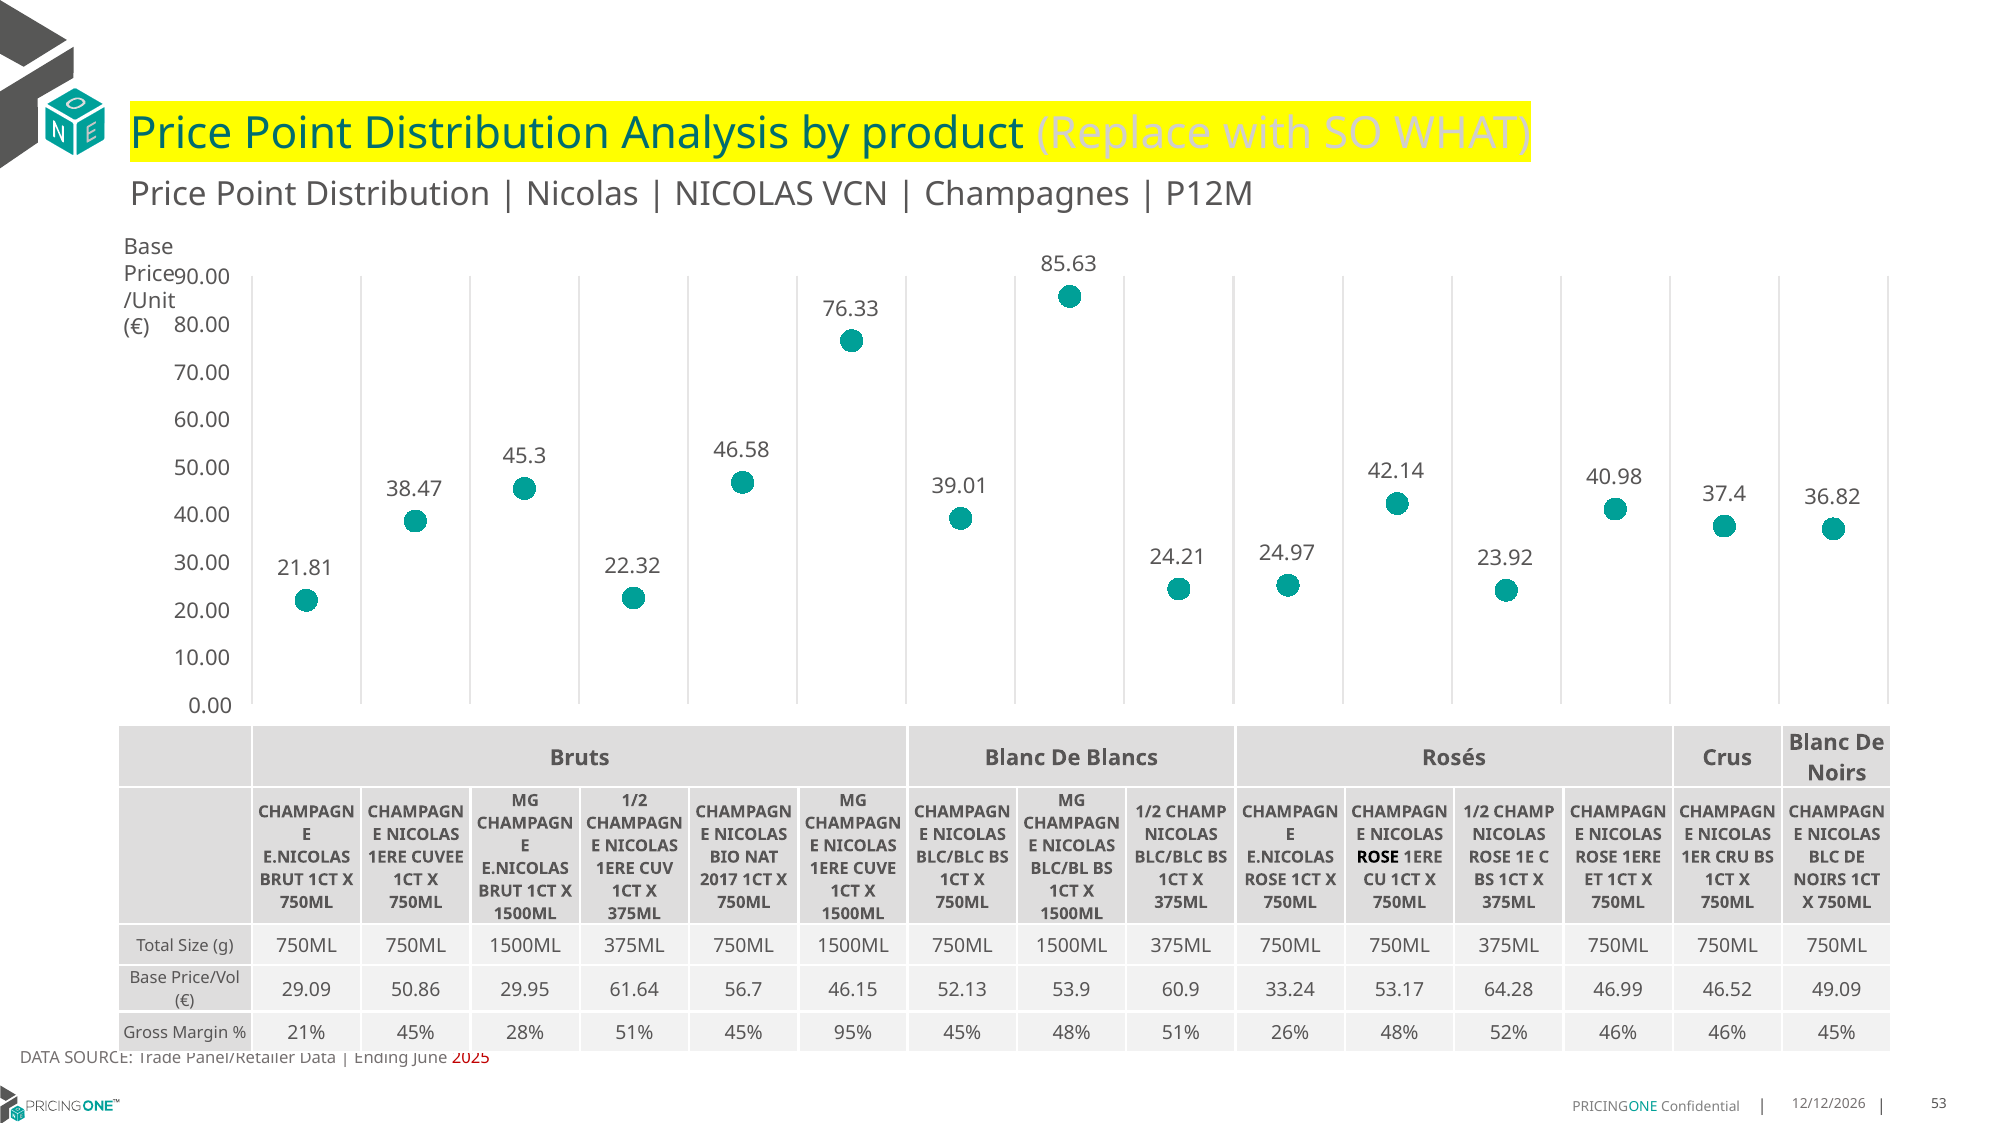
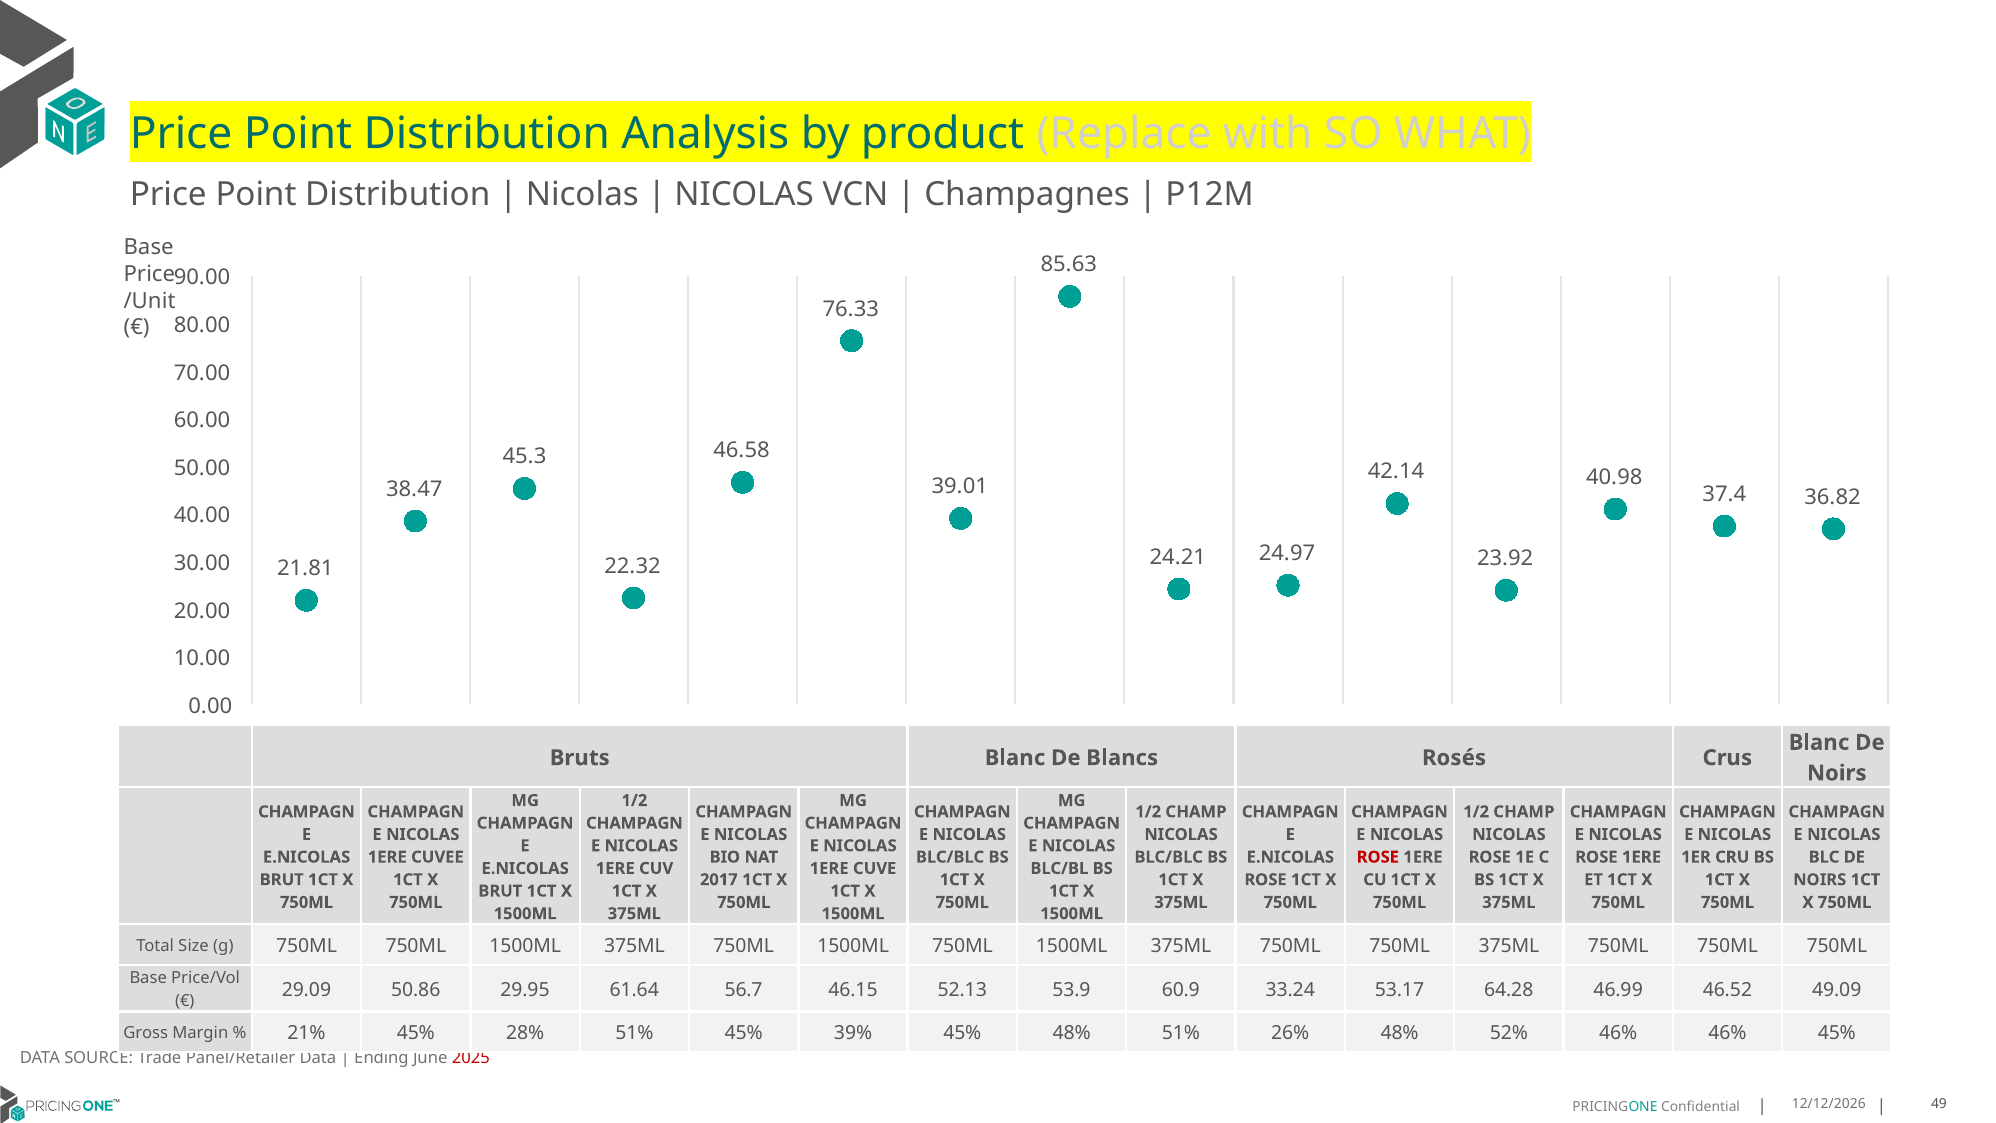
ROSE colour: black -> red (1378, 857)
95%: 95% -> 39% (853, 1033)
53: 53 -> 49 (1939, 1104)
